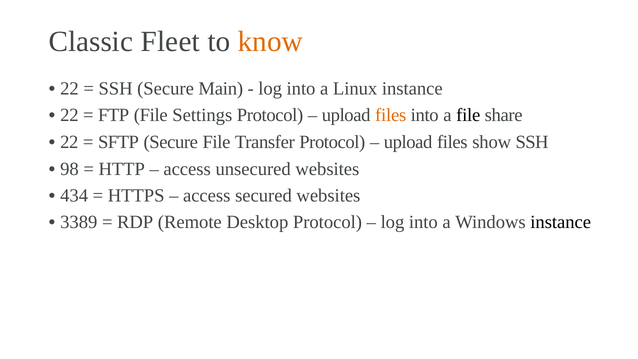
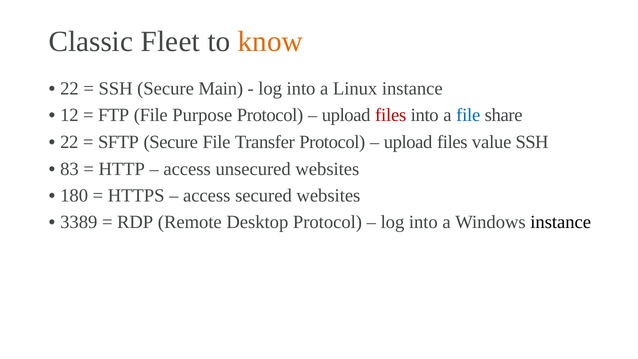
22: 22 -> 12 (69, 115)
Settings: Settings -> Purpose (202, 115)
files colour: orange -> red (391, 115)
file colour: black -> blue (468, 115)
show: show -> value (492, 142)
98: 98 -> 83 (69, 169)
434: 434 -> 180 (74, 195)
